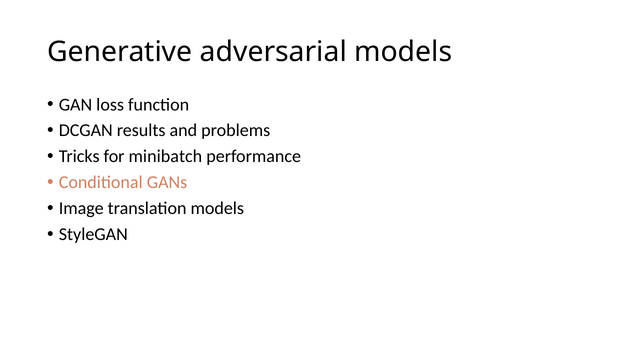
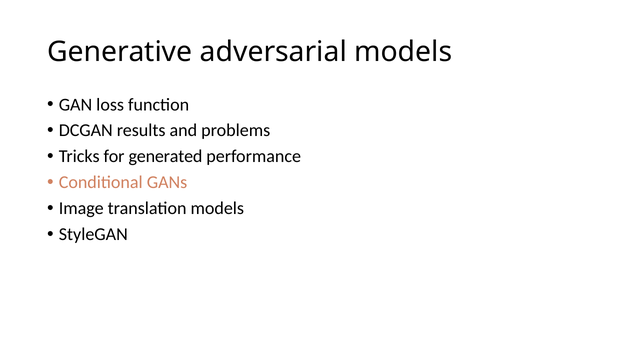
minibatch: minibatch -> generated (165, 157)
